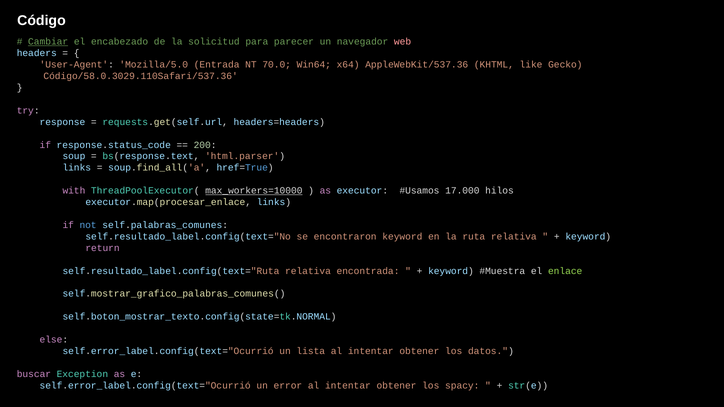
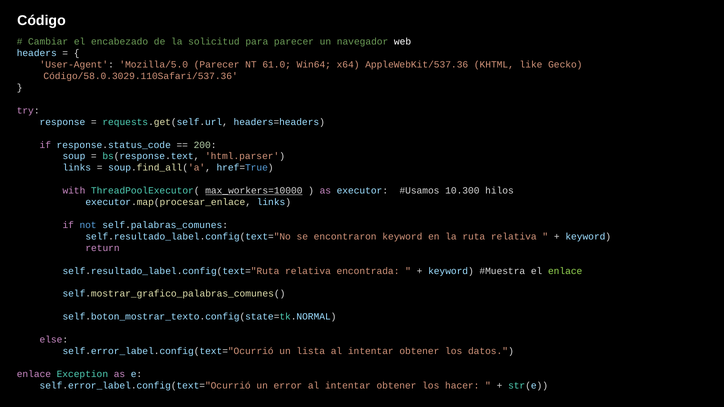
Cambiar underline: present -> none (48, 42)
web colour: pink -> white (403, 42)
Mozilla/5.0 Entrada: Entrada -> Parecer (217, 65)
70.0: 70.0 -> 61.0 (277, 65)
17.000: 17.000 -> 10.300 (462, 191)
buscar: buscar -> enlace (34, 374)
spacy: spacy -> hacer (462, 386)
